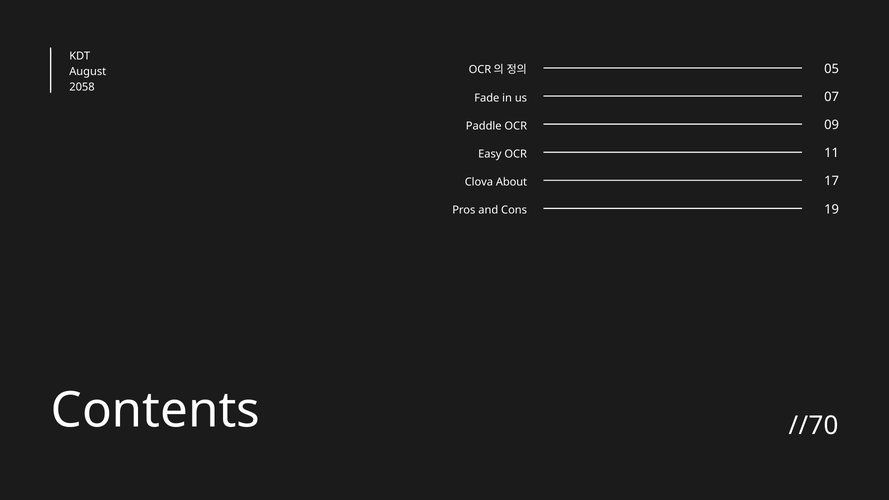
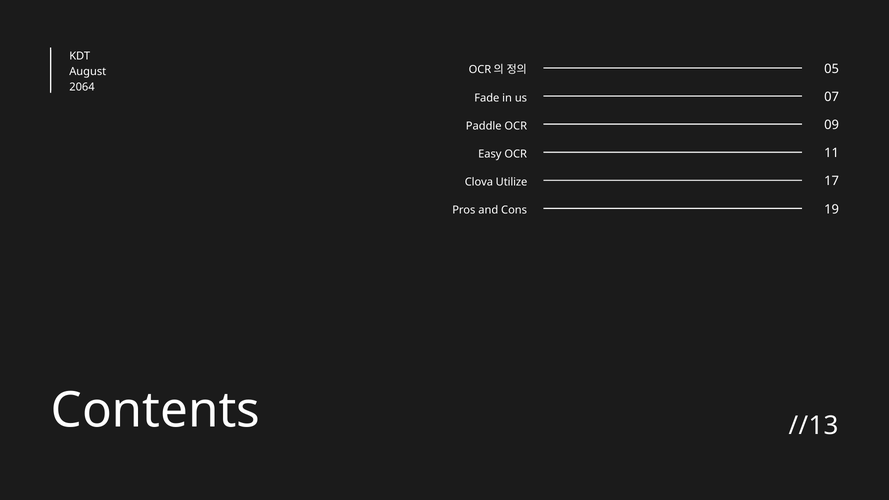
2058: 2058 -> 2064 (82, 87)
About: About -> Utilize (512, 182)
//70: //70 -> //13 (814, 426)
